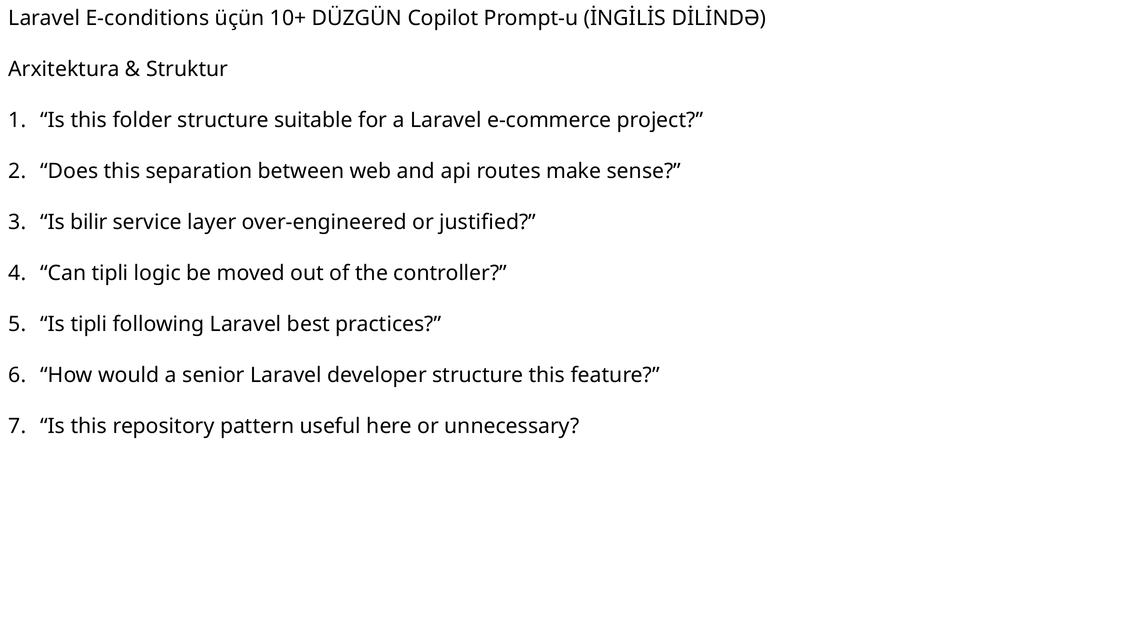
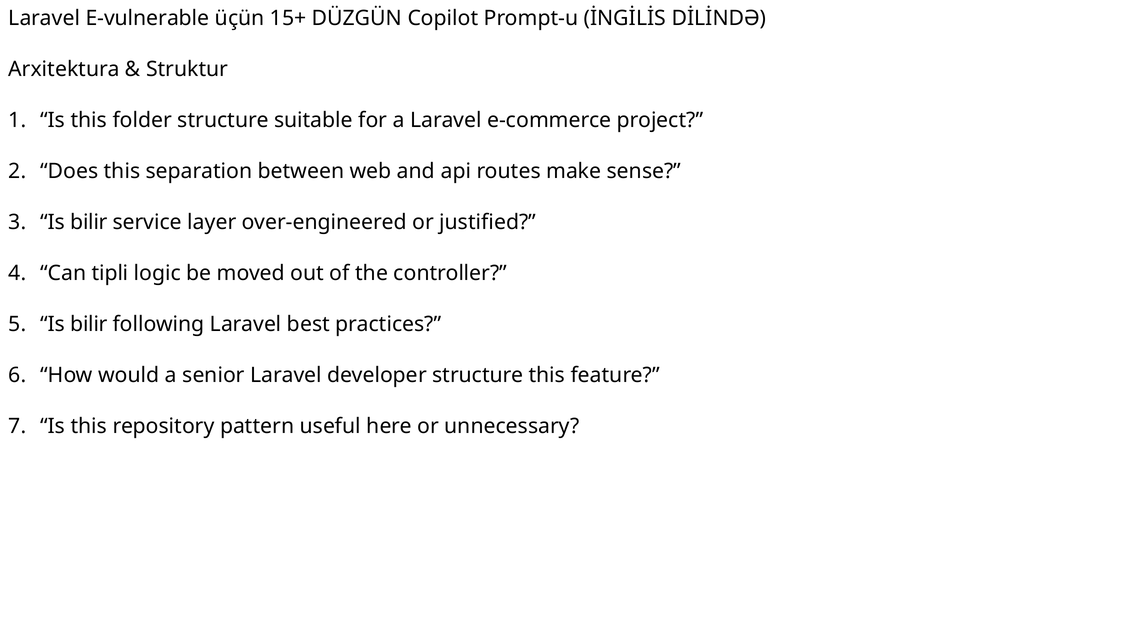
E-conditions: E-conditions -> E-vulnerable (147, 18)
10+: 10+ -> 15+ (288, 18)
tipli: tipli -> bilir (89, 324)
